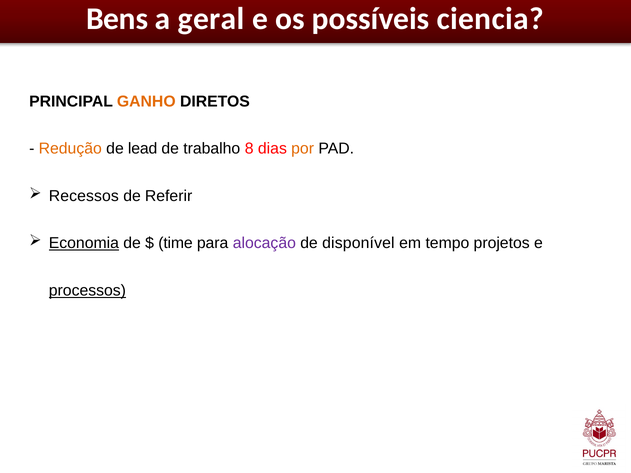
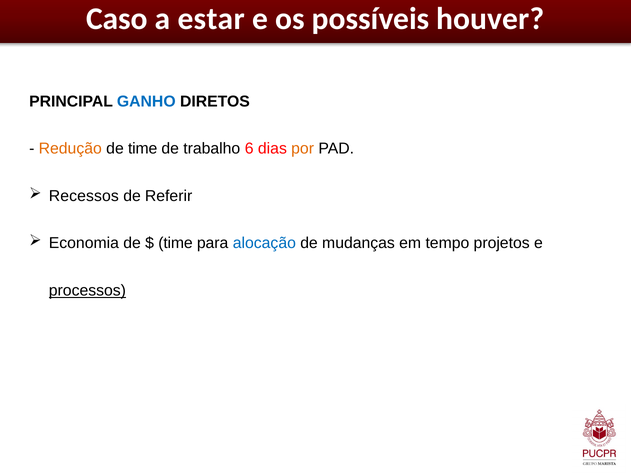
Bens: Bens -> Caso (117, 19)
geral: geral -> estar (211, 19)
ciencia: ciencia -> houver (490, 19)
GANHO colour: orange -> blue (146, 101)
de lead: lead -> time (143, 149)
8: 8 -> 6 (249, 149)
Economia underline: present -> none (84, 243)
alocação colour: purple -> blue (264, 243)
disponível: disponível -> mudanças (358, 243)
